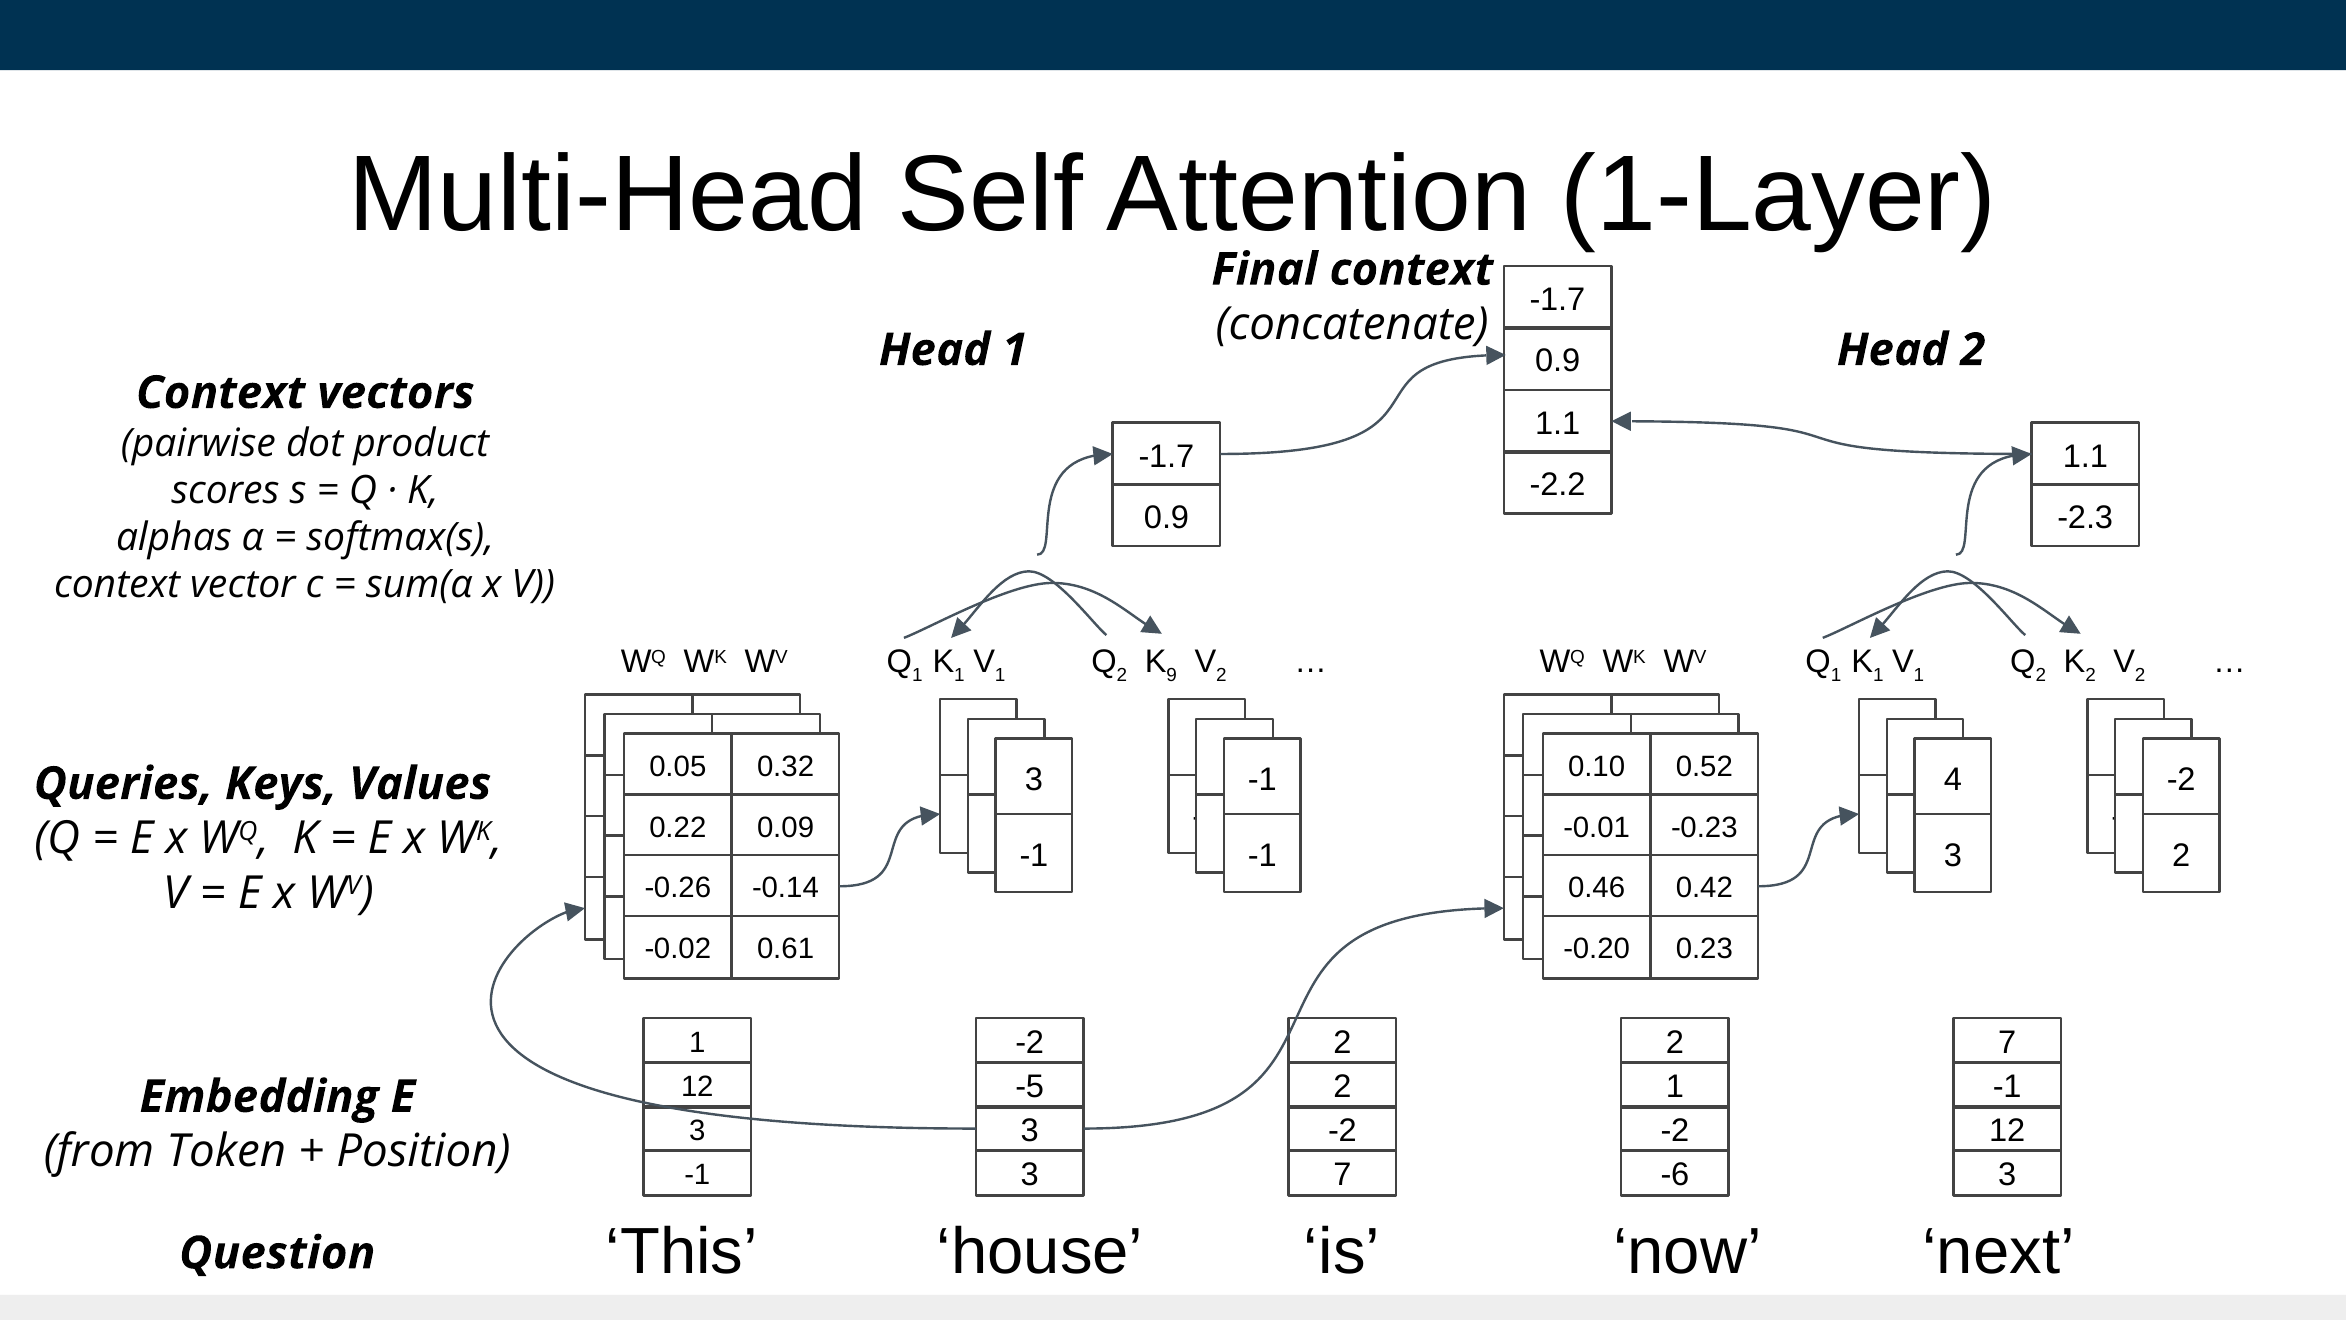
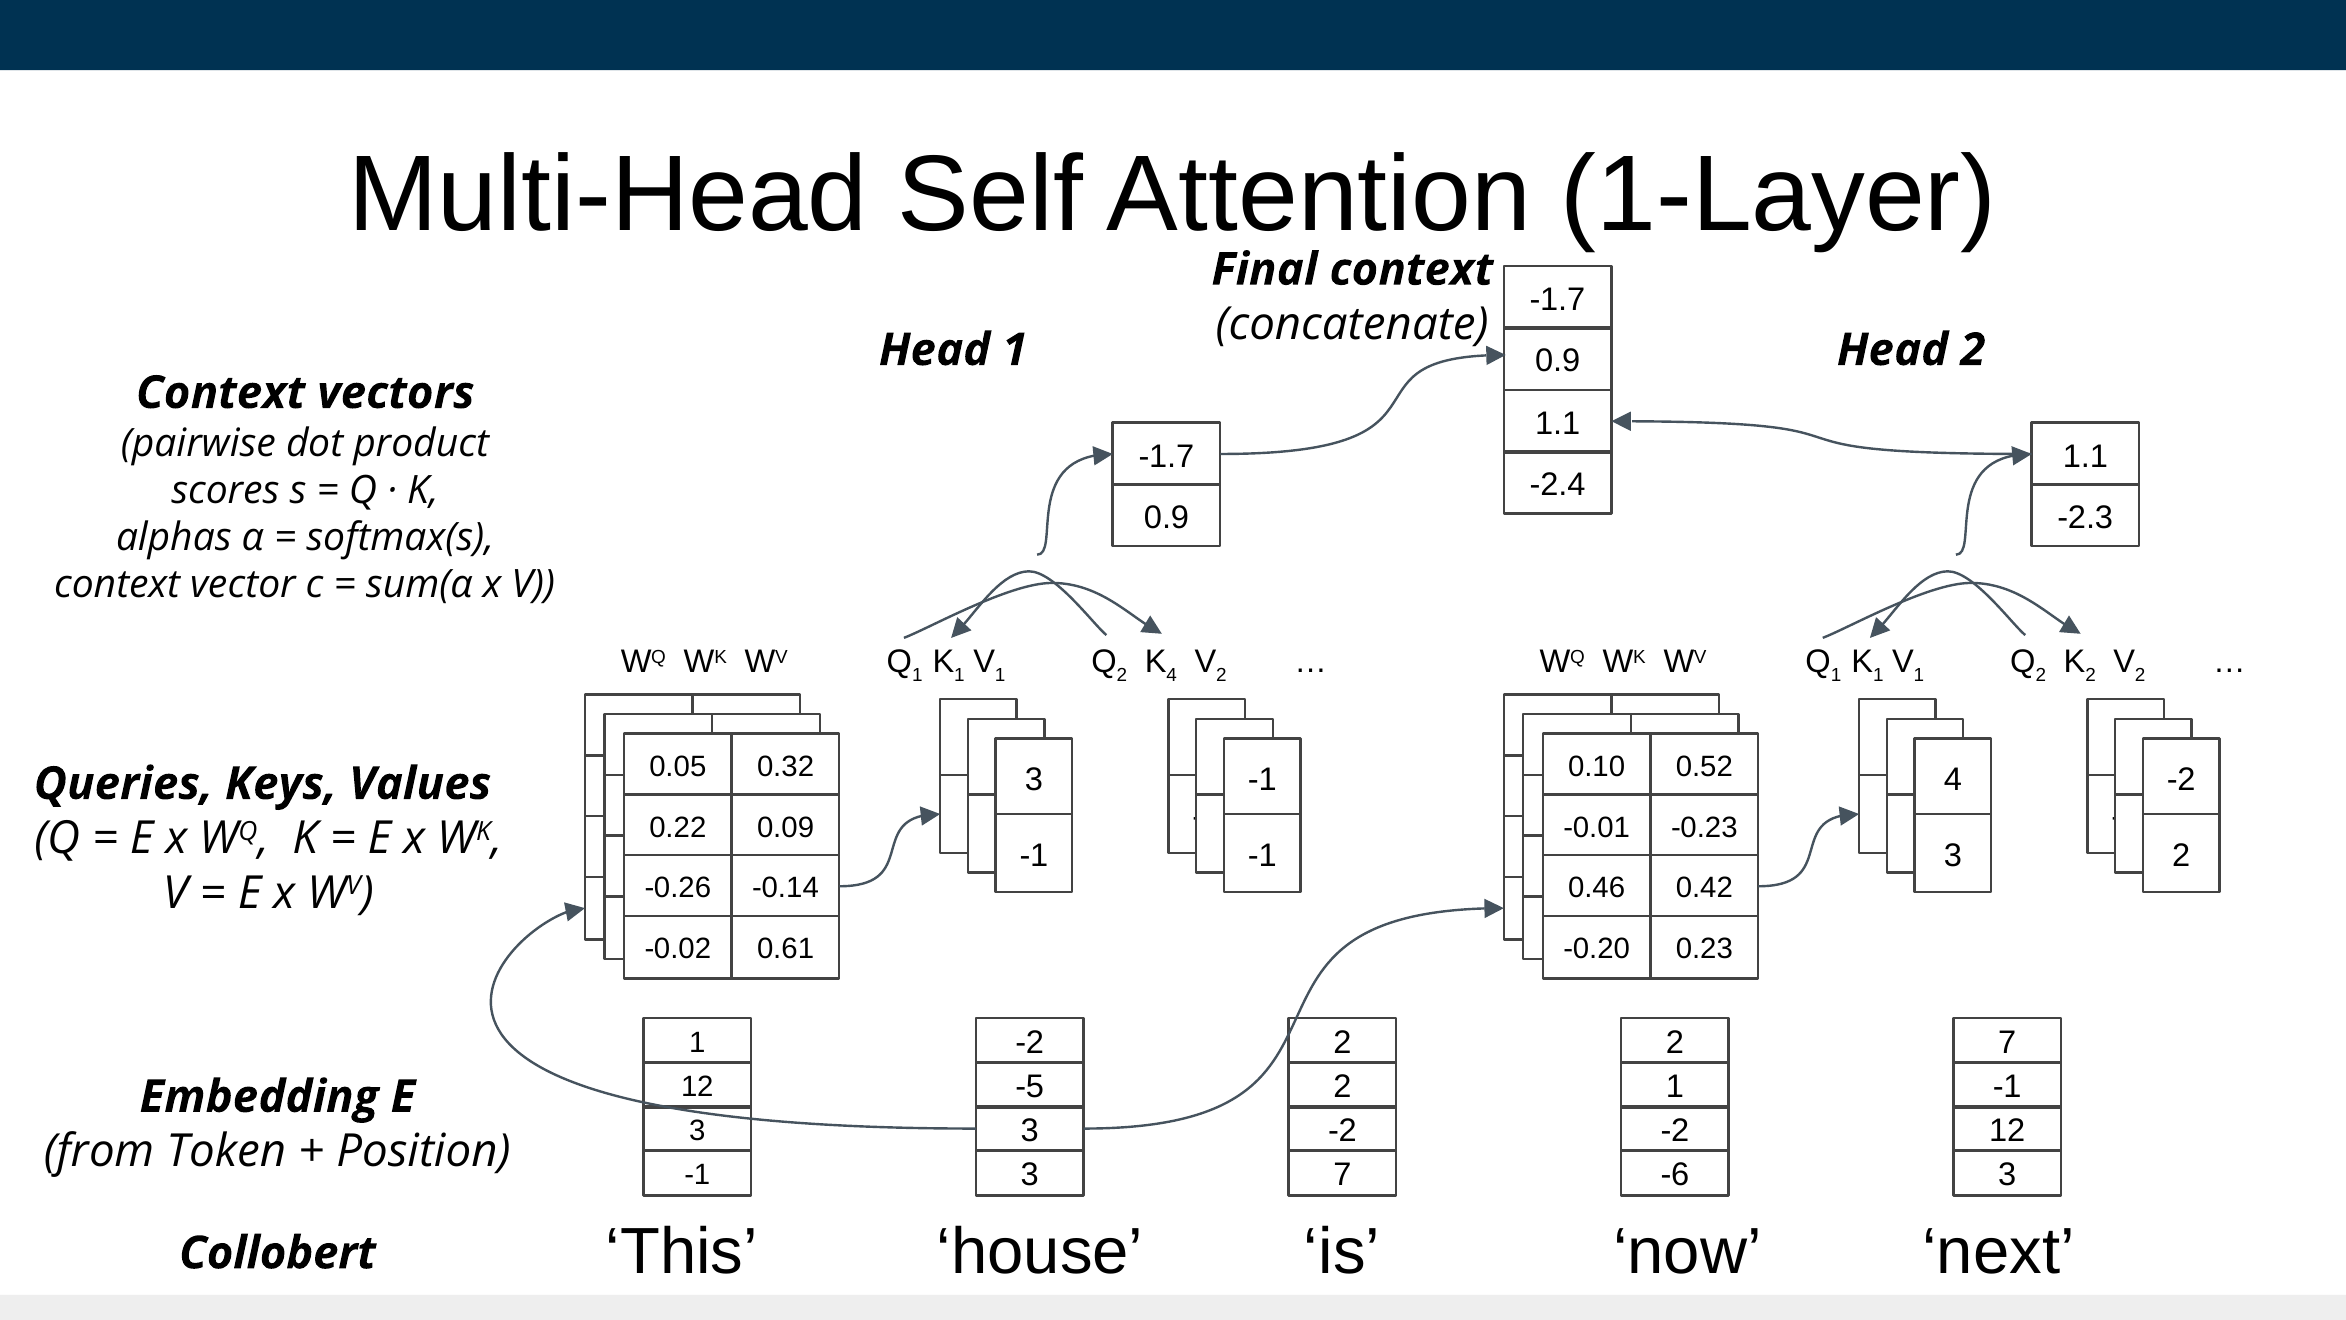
-2.2: -2.2 -> -2.4 (1557, 484)
K 9: 9 -> 4 (1172, 675)
Question: Question -> Collobert (278, 1253)
